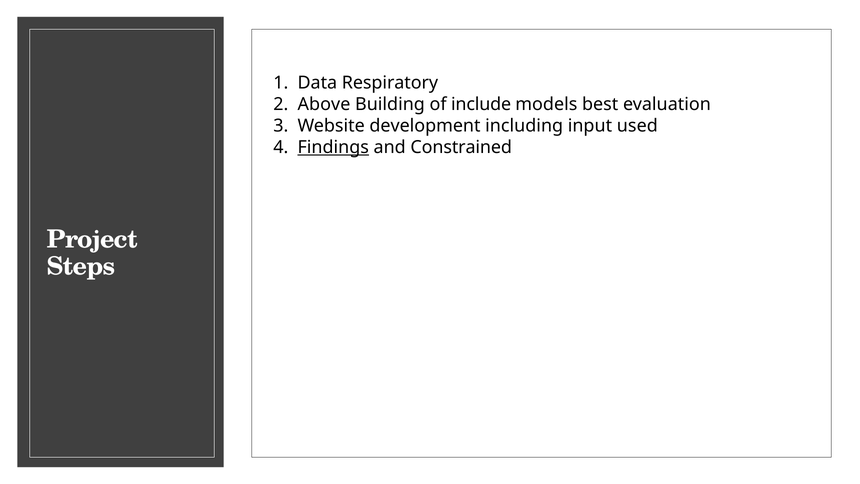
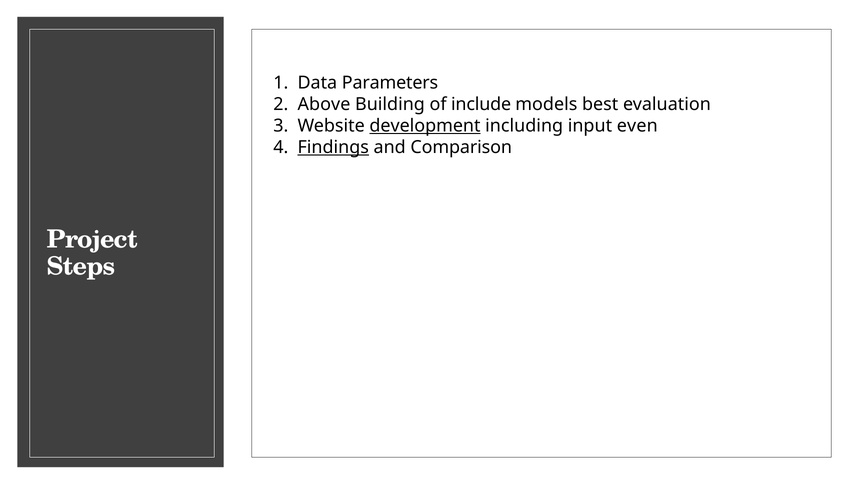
Respiratory: Respiratory -> Parameters (390, 83)
development underline: none -> present (425, 126)
used: used -> even (637, 126)
Constrained: Constrained -> Comparison (461, 147)
